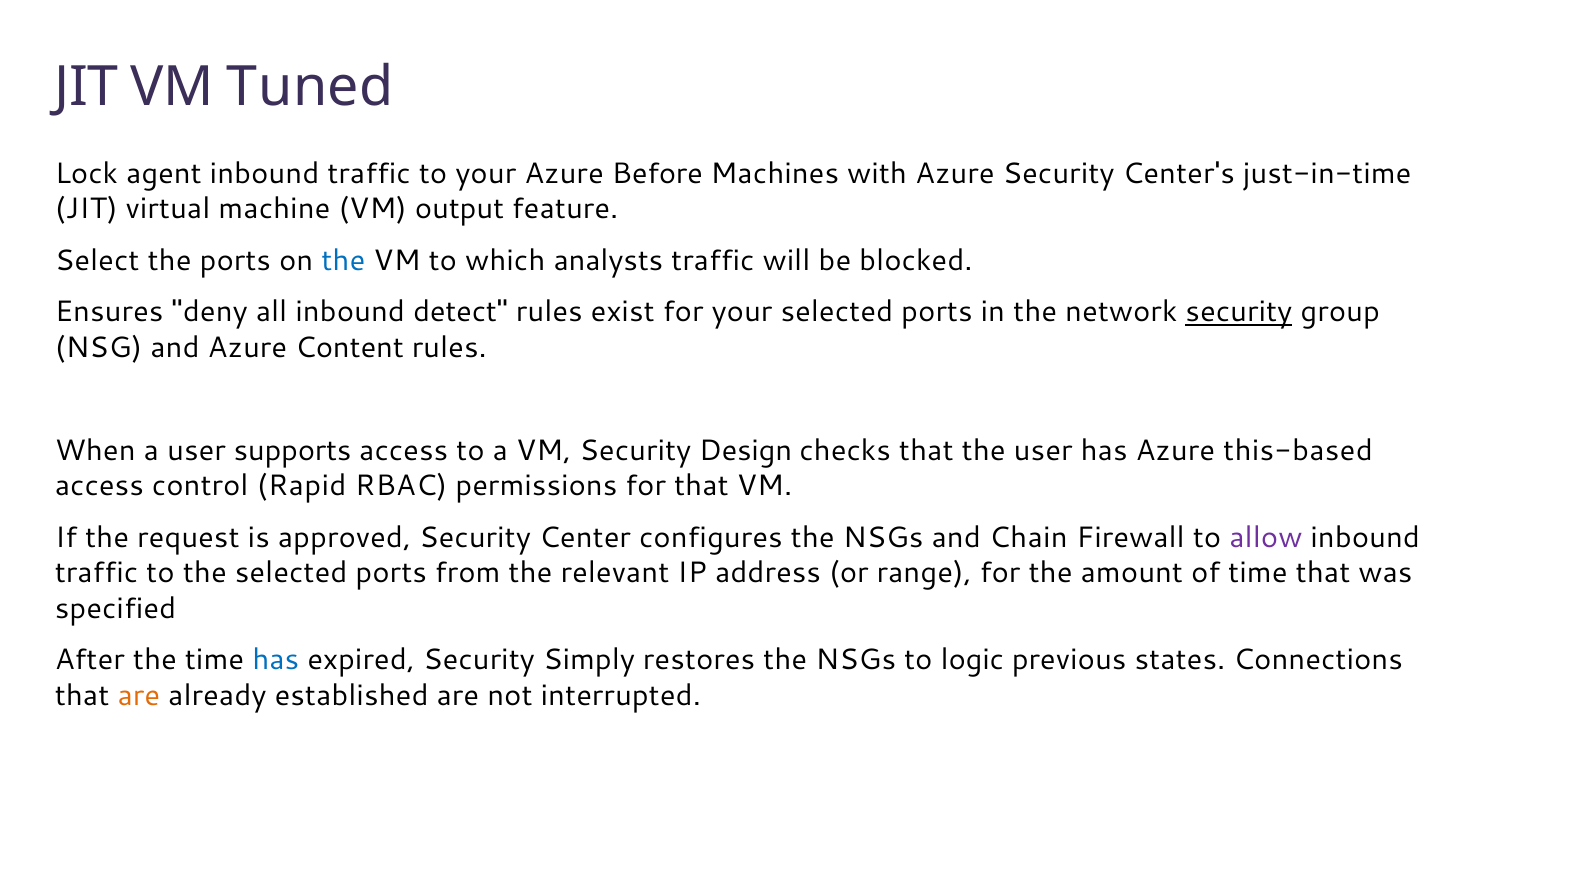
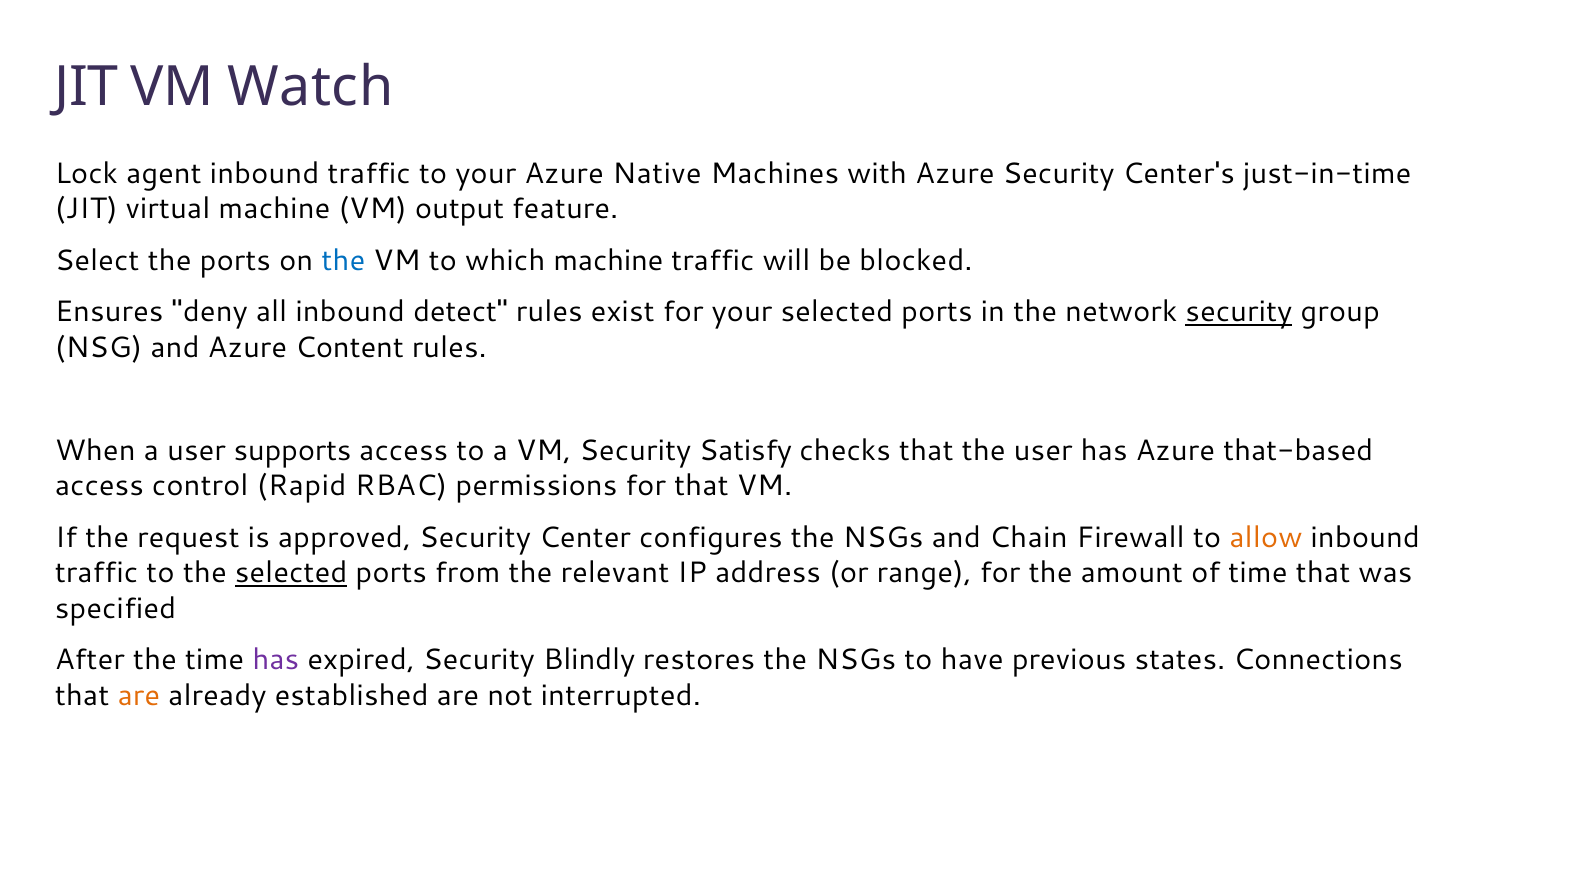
Tuned: Tuned -> Watch (310, 87)
Before: Before -> Native (657, 173)
which analysts: analysts -> machine (608, 260)
Design: Design -> Satisfy (746, 451)
this-based: this-based -> that-based (1298, 451)
allow colour: purple -> orange (1266, 538)
selected underline: none -> present (291, 573)
has colour: blue -> purple (276, 660)
Simply: Simply -> Blindly (589, 660)
logic: logic -> have (972, 660)
